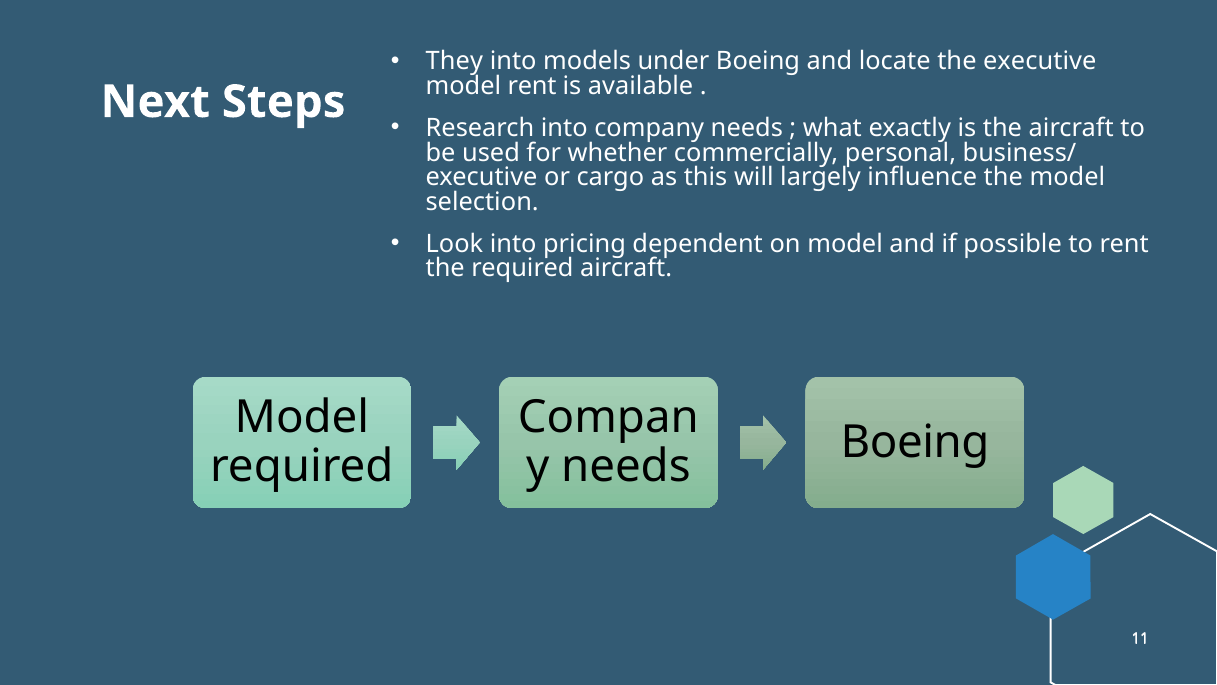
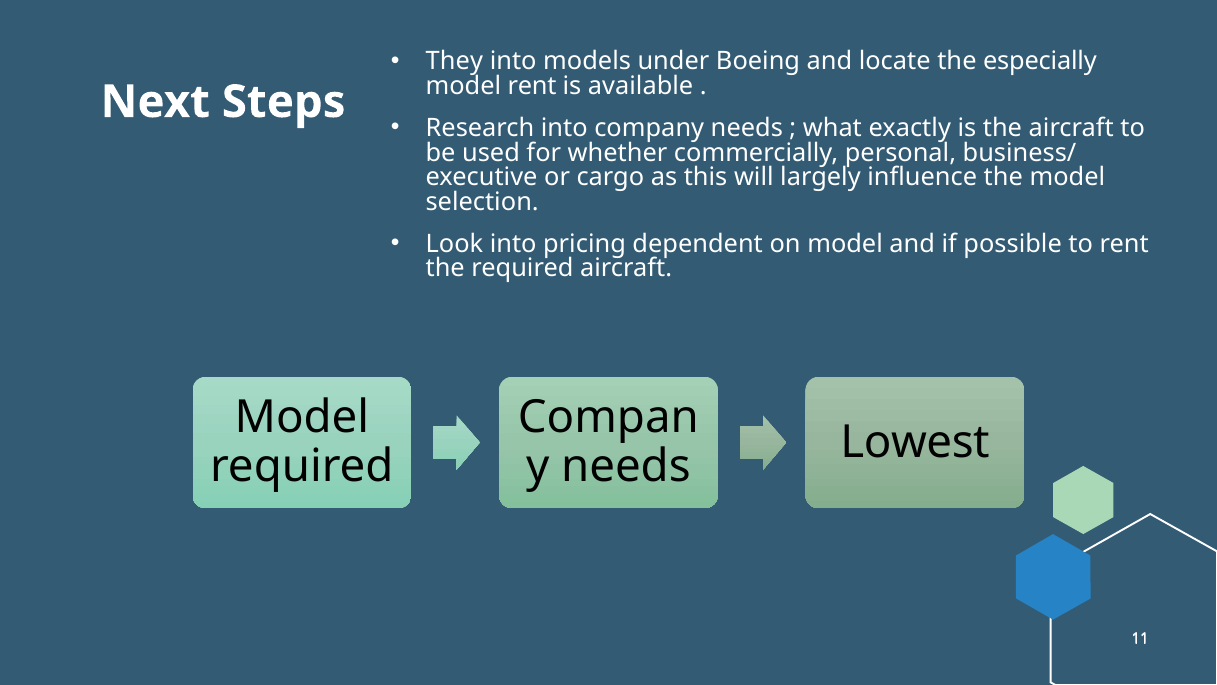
the executive: executive -> especially (1040, 62)
Boeing: Boeing -> Lowest (915, 442)
